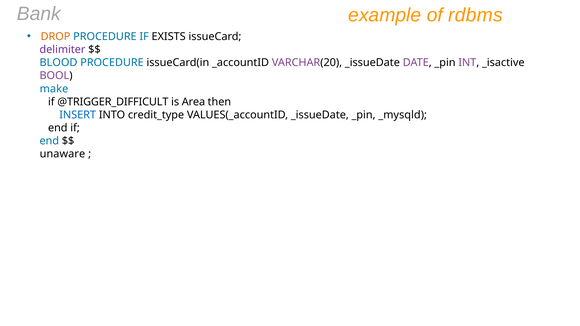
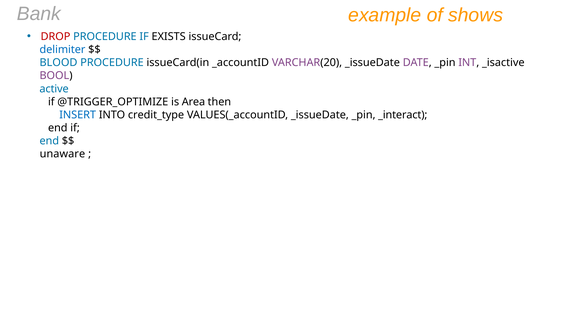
rdbms: rdbms -> shows (476, 15)
DROP colour: orange -> red (56, 37)
delimiter colour: purple -> blue (62, 50)
make: make -> active (54, 89)
@TRIGGER_DIFFICULT: @TRIGGER_DIFFICULT -> @TRIGGER_OPTIMIZE (113, 102)
_mysqld: _mysqld -> _interact (403, 115)
